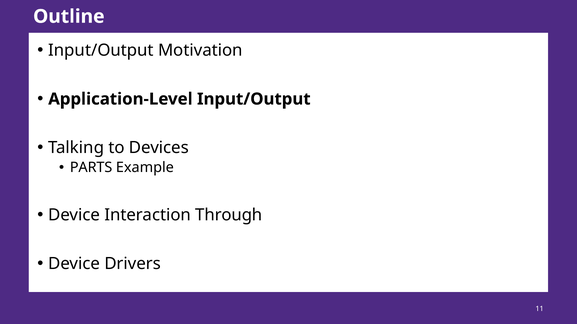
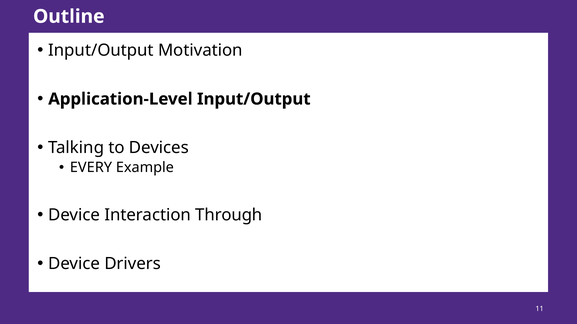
PARTS: PARTS -> EVERY (91, 168)
